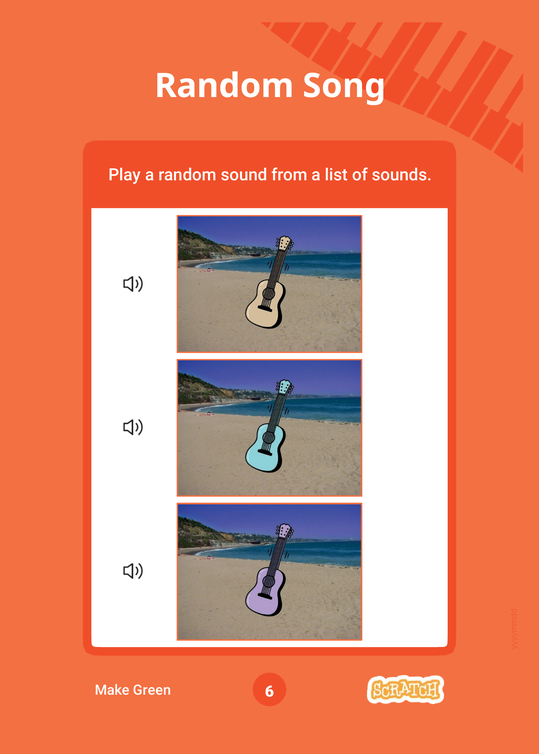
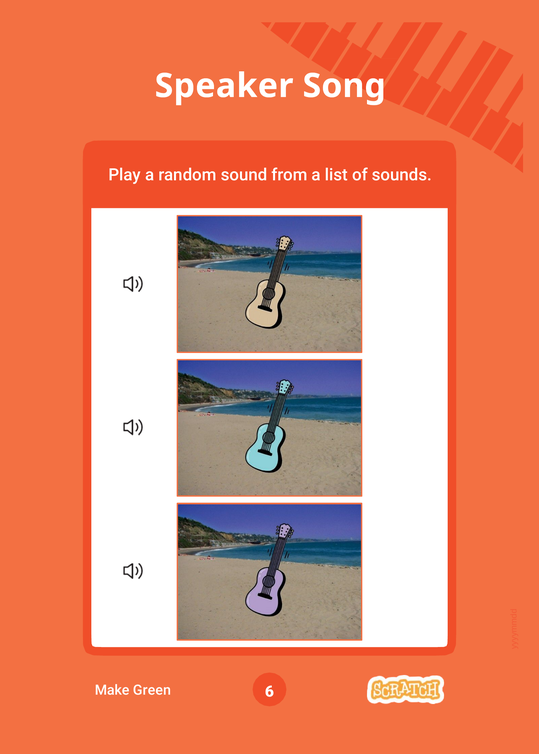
Random: Random -> Speaker (224, 86)
